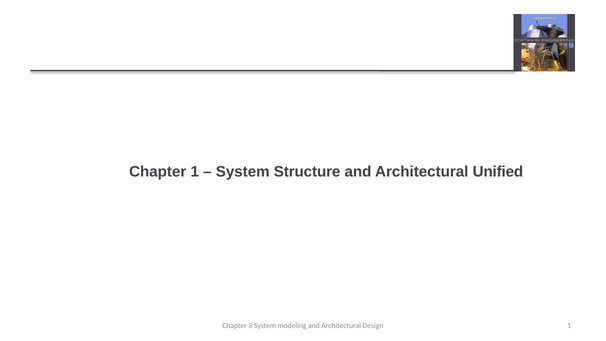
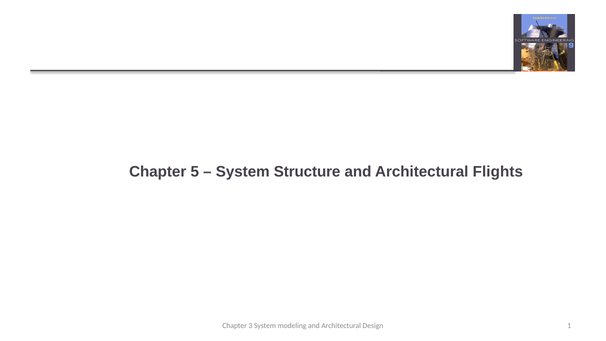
Chapter 1: 1 -> 5 (195, 172)
Unified: Unified -> Flights (498, 172)
